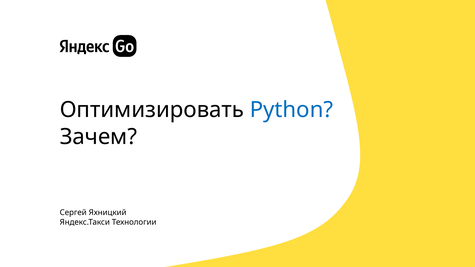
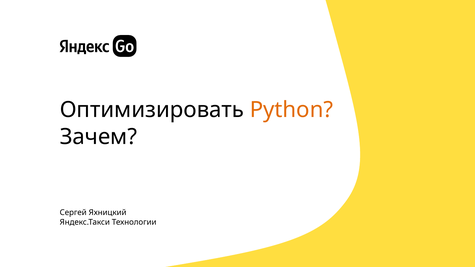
Python colour: blue -> orange (291, 110)
